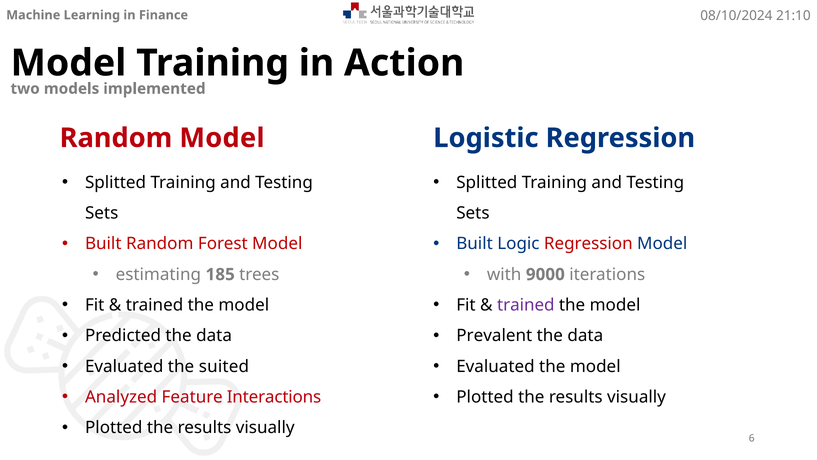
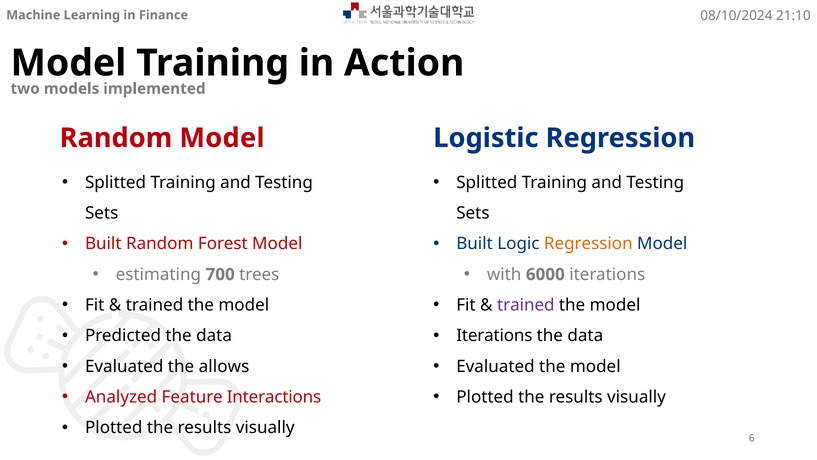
Regression colour: red -> orange (588, 244)
185: 185 -> 700 (220, 274)
9000: 9000 -> 6000 (545, 274)
Prevalent: Prevalent -> Iterations (494, 336)
suited: suited -> allows (224, 366)
